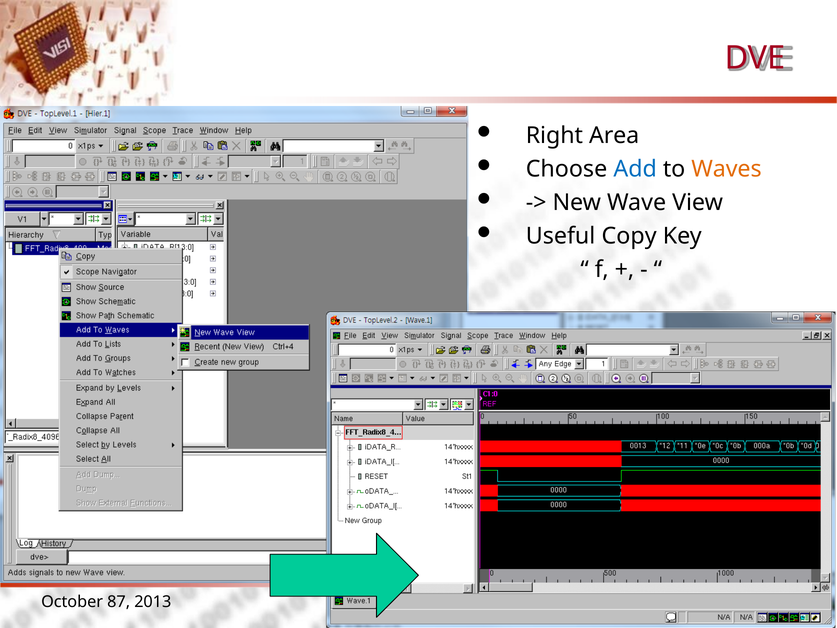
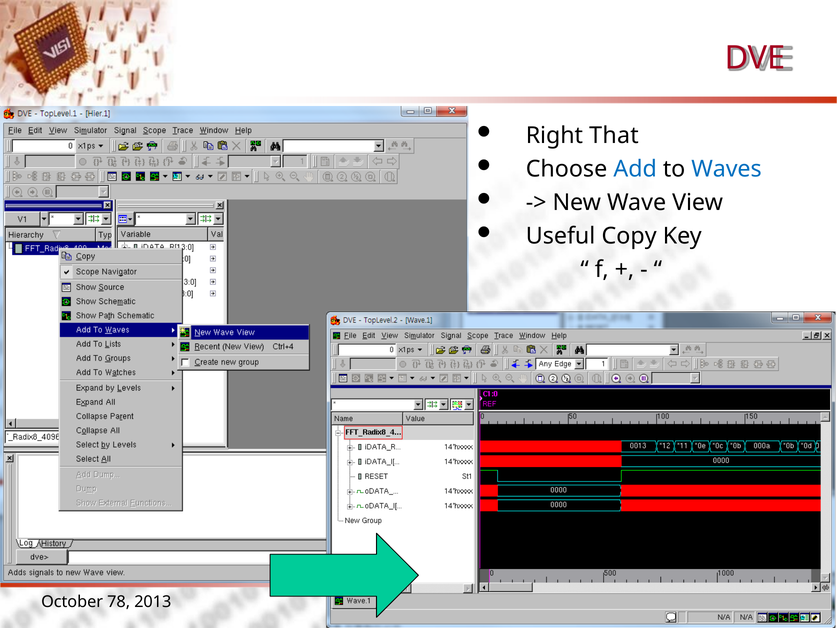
Area: Area -> That (614, 136)
Waves colour: orange -> blue (726, 169)
87: 87 -> 78 (119, 602)
